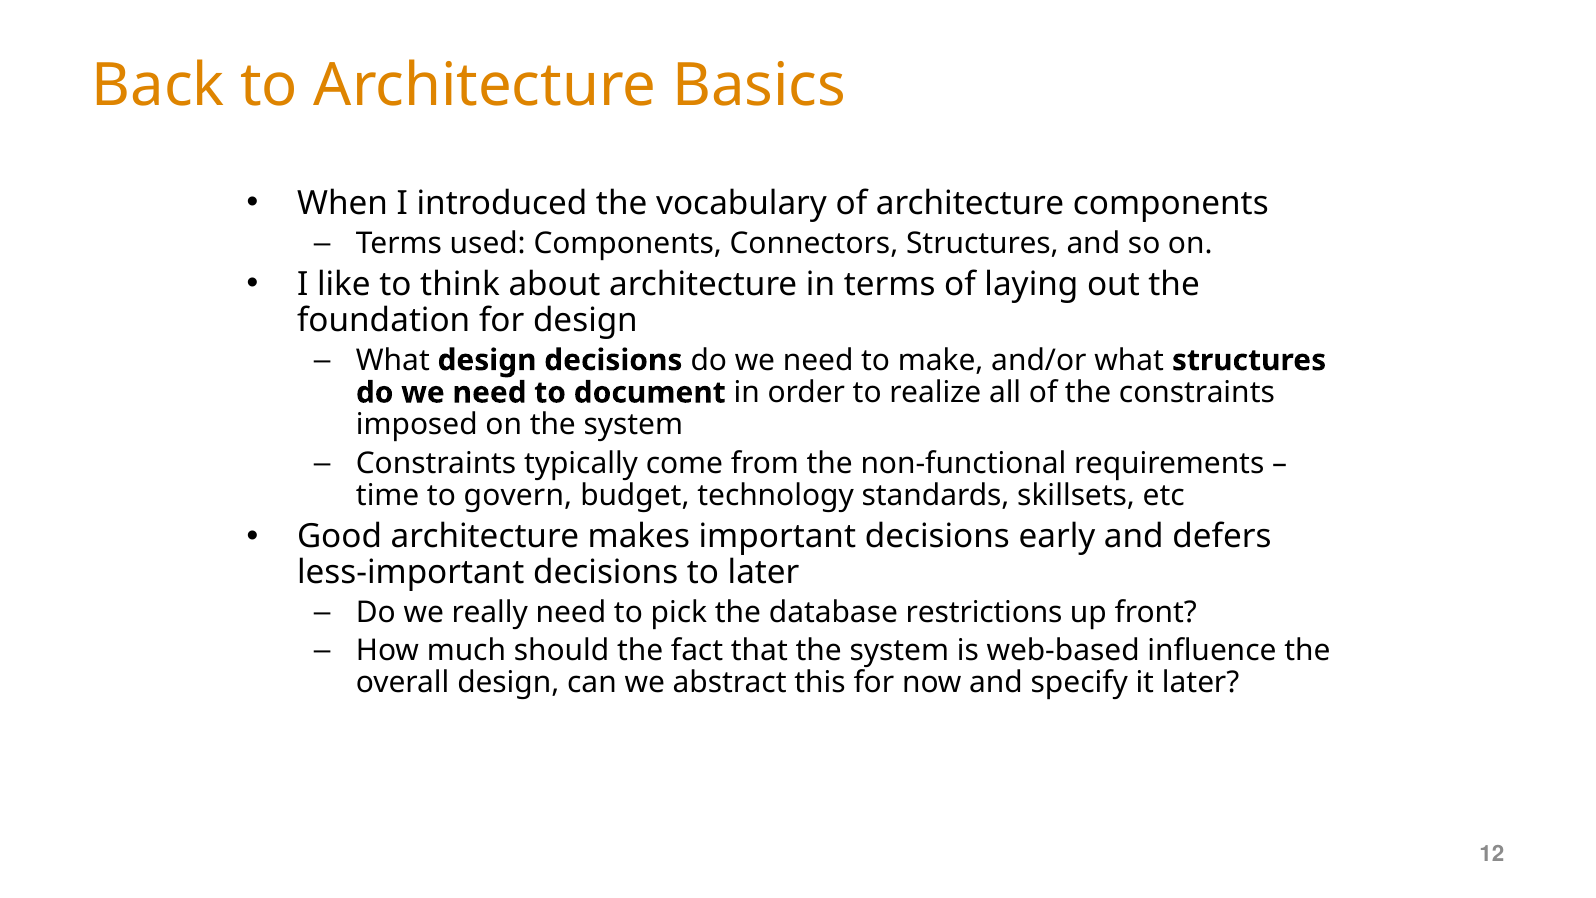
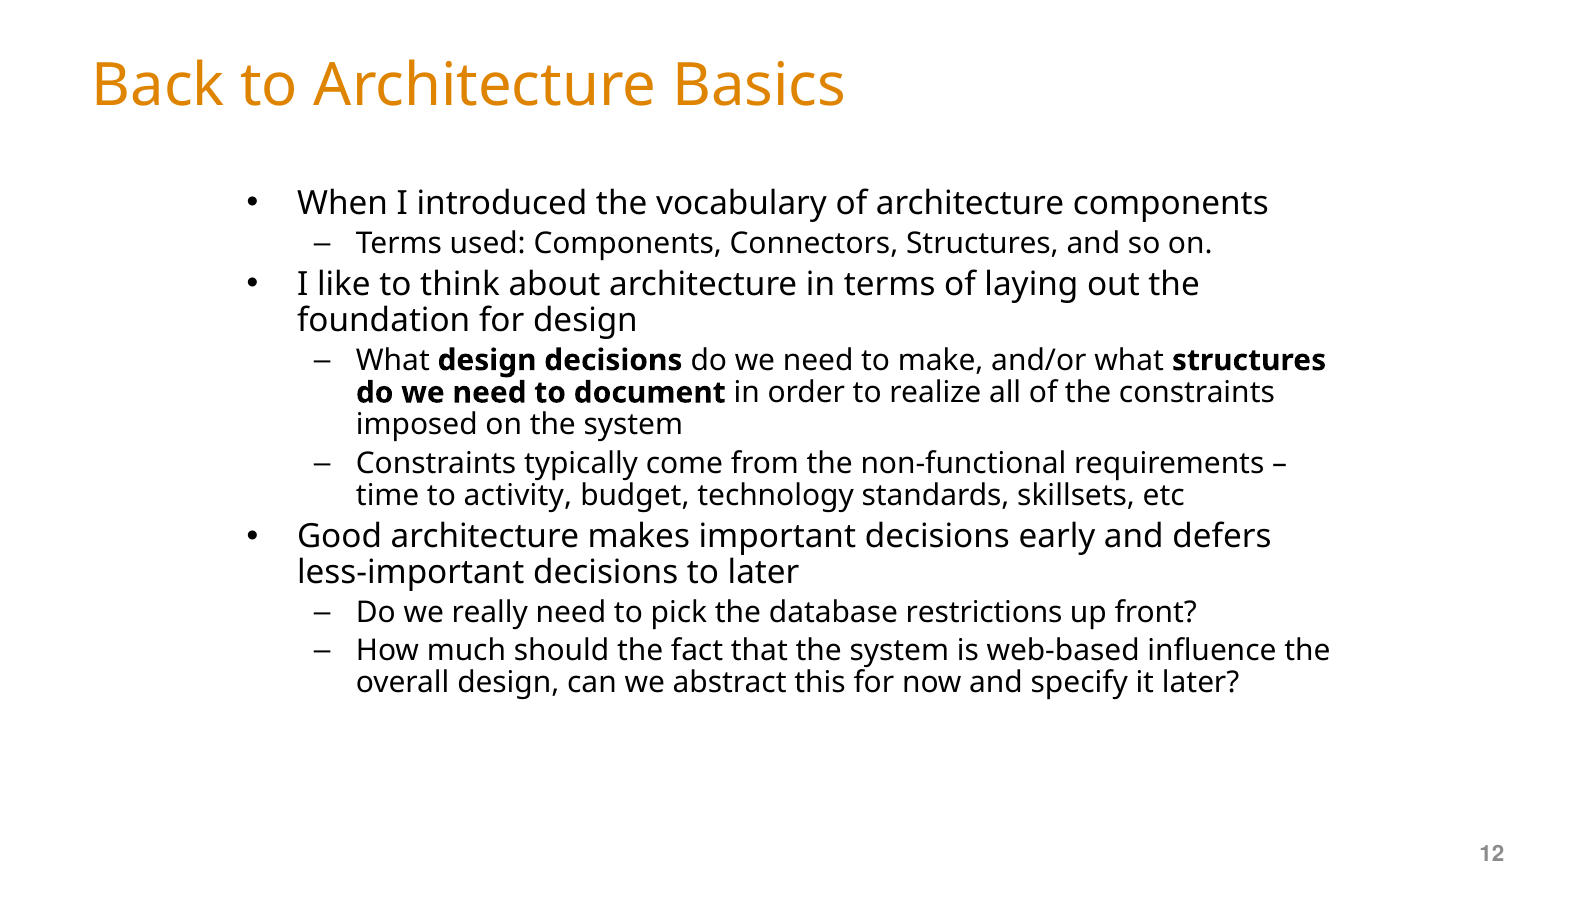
govern: govern -> activity (518, 495)
